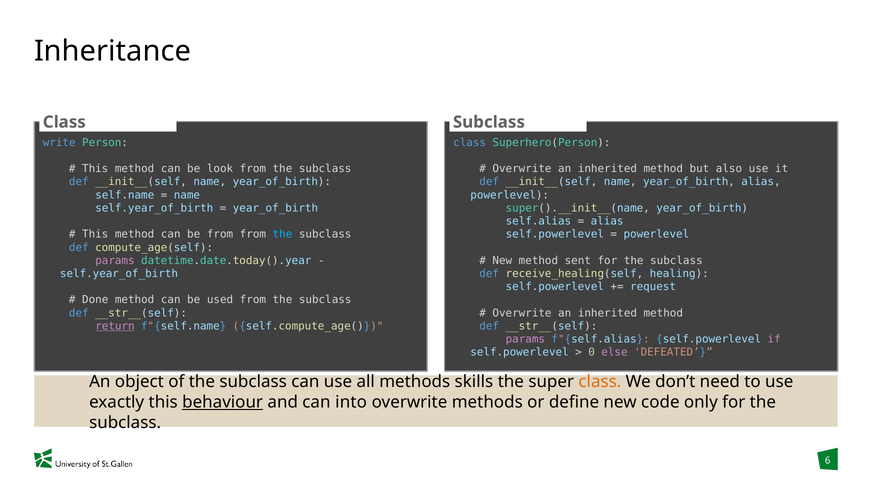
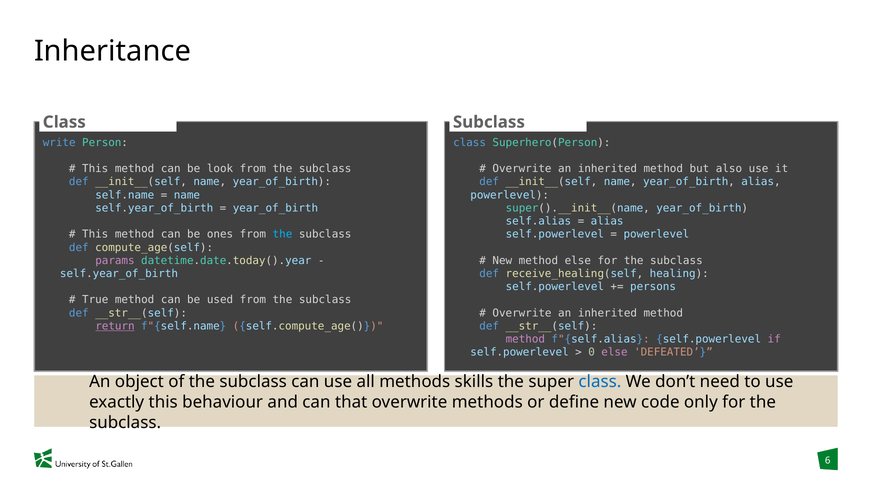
be from: from -> ones (220, 235)
method sent: sent -> else (578, 261)
request: request -> persons (653, 287)
Done: Done -> True (95, 300)
params: params -> method (525, 339)
class colour: orange -> blue (600, 382)
behaviour underline: present -> none (223, 403)
into: into -> that (351, 403)
